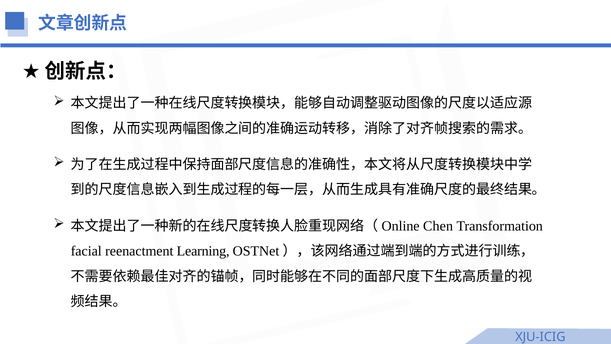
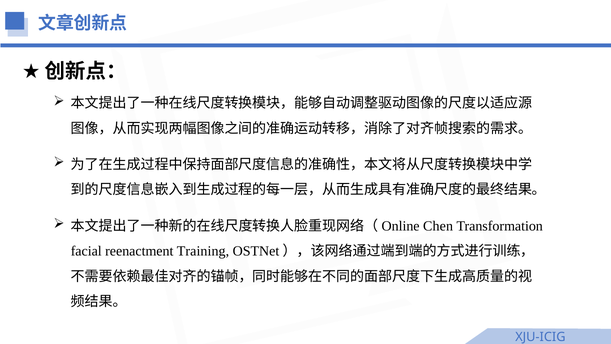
Learning: Learning -> Training (203, 251)
